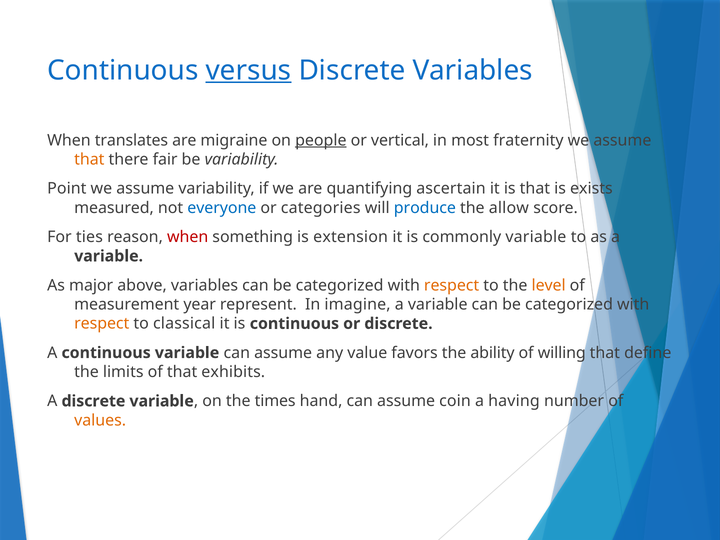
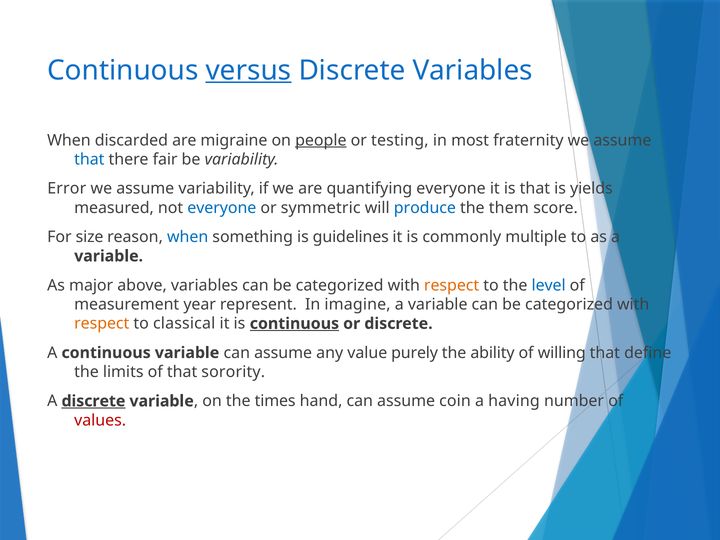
translates: translates -> discarded (131, 140)
vertical: vertical -> testing (400, 140)
that colour: orange -> blue (89, 159)
Point: Point -> Error (67, 189)
quantifying ascertain: ascertain -> everyone (451, 189)
exists: exists -> yields (591, 189)
categories: categories -> symmetric (321, 208)
allow: allow -> them (509, 208)
ties: ties -> size (90, 237)
when colour: red -> blue (188, 237)
extension: extension -> guidelines (351, 237)
commonly variable: variable -> multiple (536, 237)
level colour: orange -> blue (549, 285)
continuous underline: none -> present (294, 324)
favors: favors -> purely (415, 353)
exhibits: exhibits -> sorority (233, 372)
discrete underline: none -> present (93, 401)
values colour: orange -> red (100, 420)
